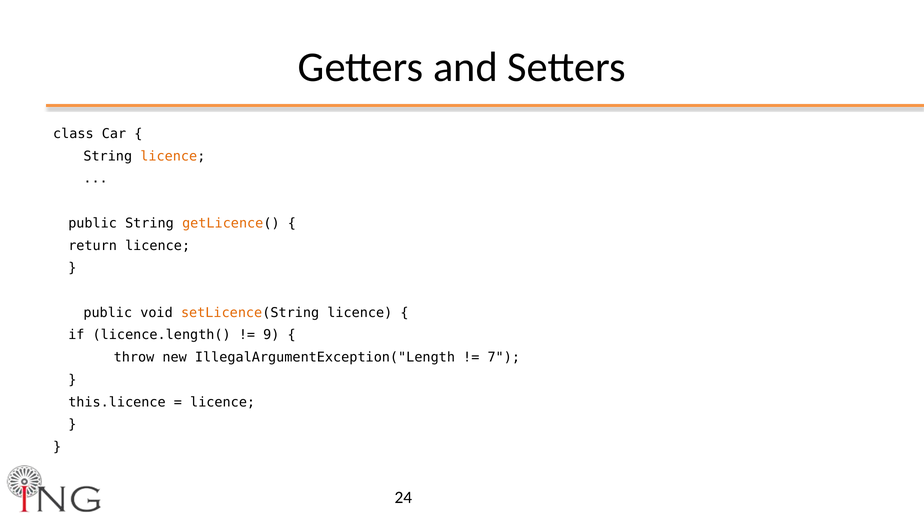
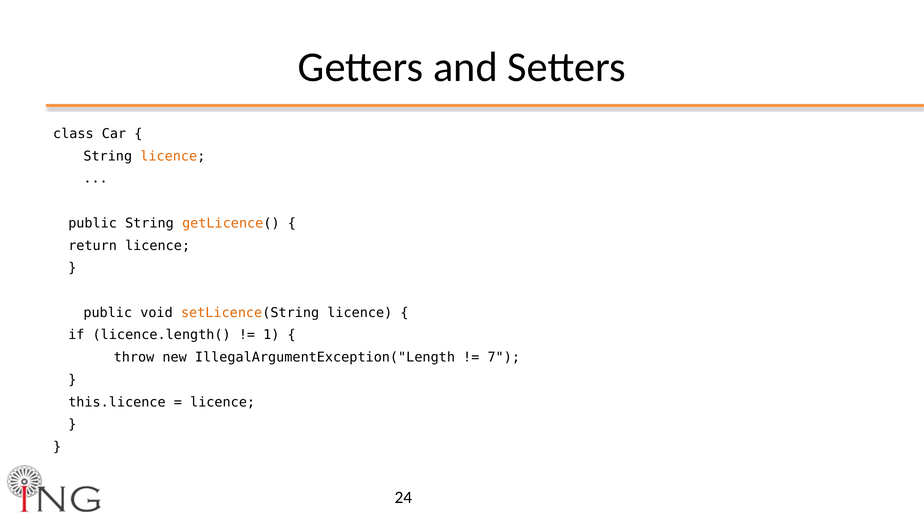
9: 9 -> 1 (271, 335)
